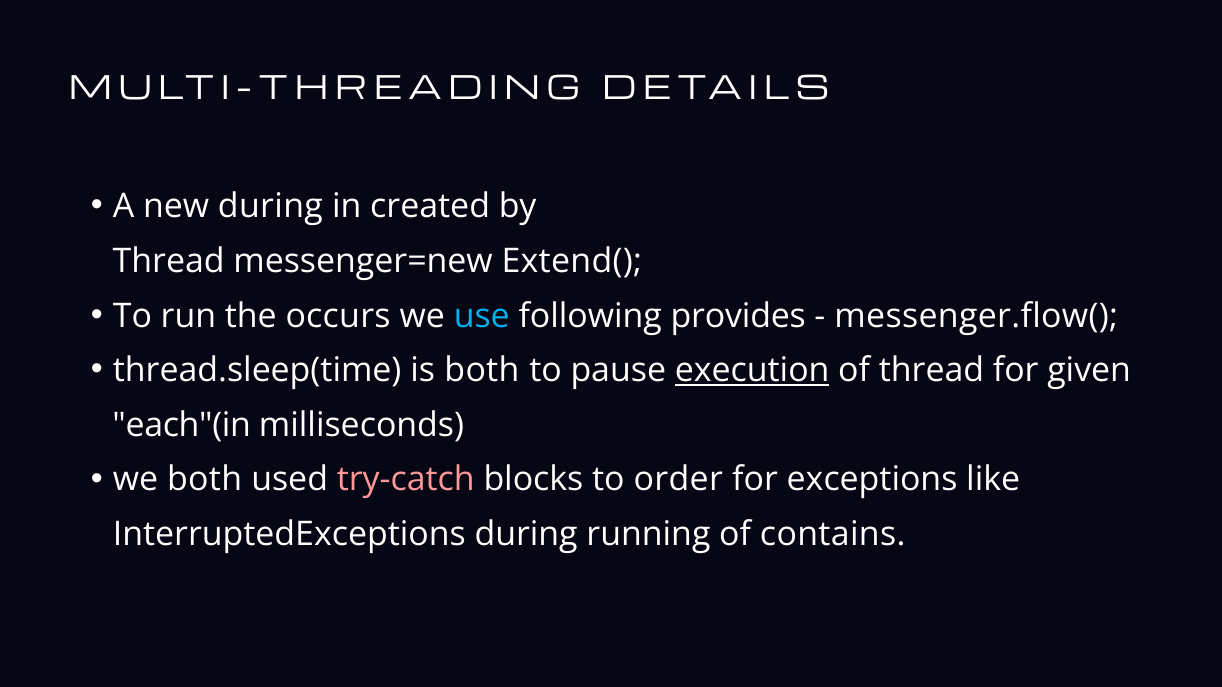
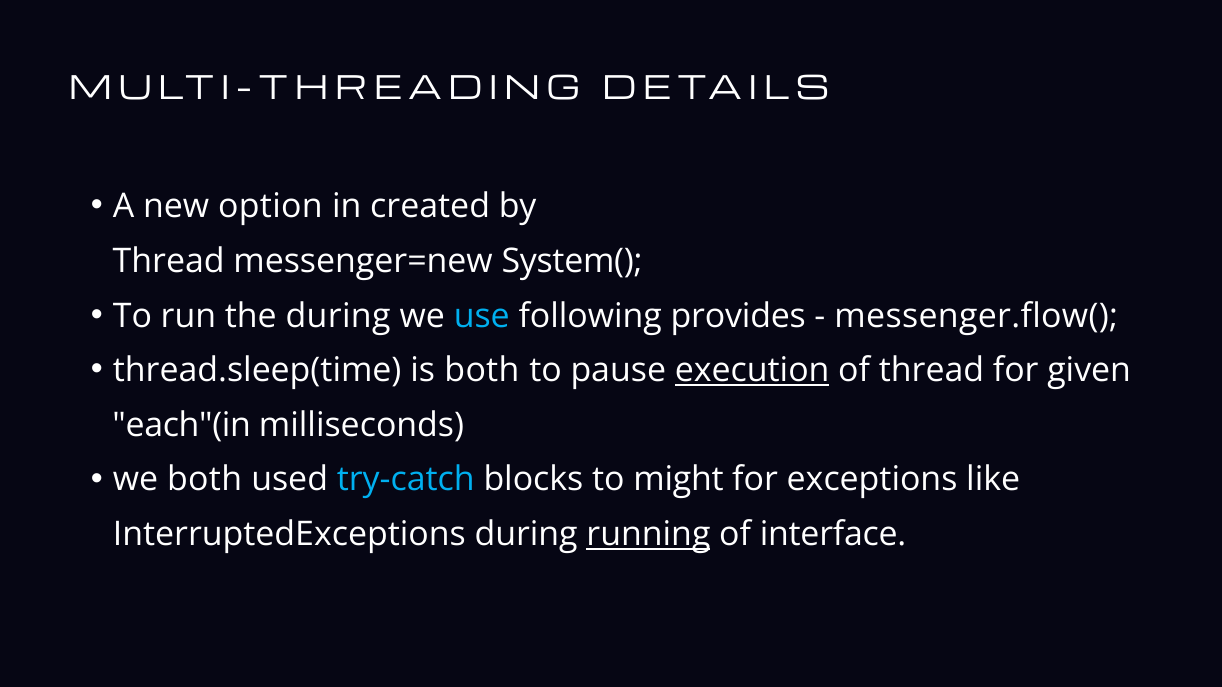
new during: during -> option (270, 207)
Extend(: Extend( -> System( (572, 261)
the occurs: occurs -> during (338, 316)
try-catch colour: pink -> light blue (406, 480)
order: order -> might (679, 480)
running underline: none -> present (648, 535)
contains: contains -> interface (833, 535)
